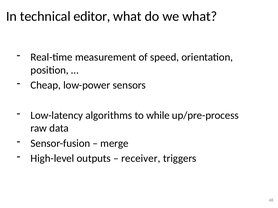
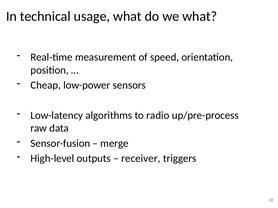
editor: editor -> usage (92, 16)
while: while -> radio (158, 116)
